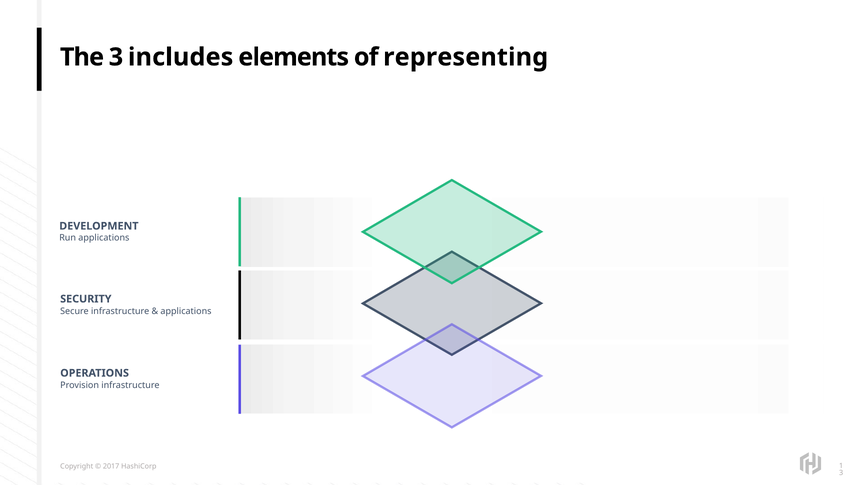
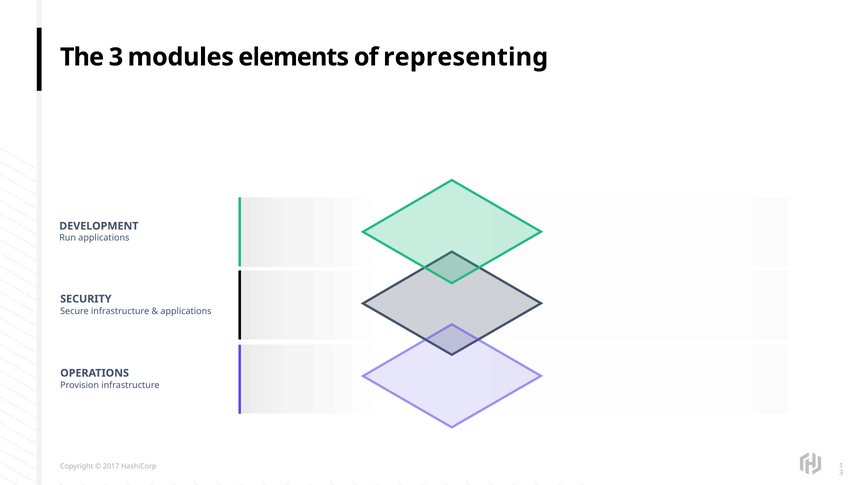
includes: includes -> modules (181, 57)
